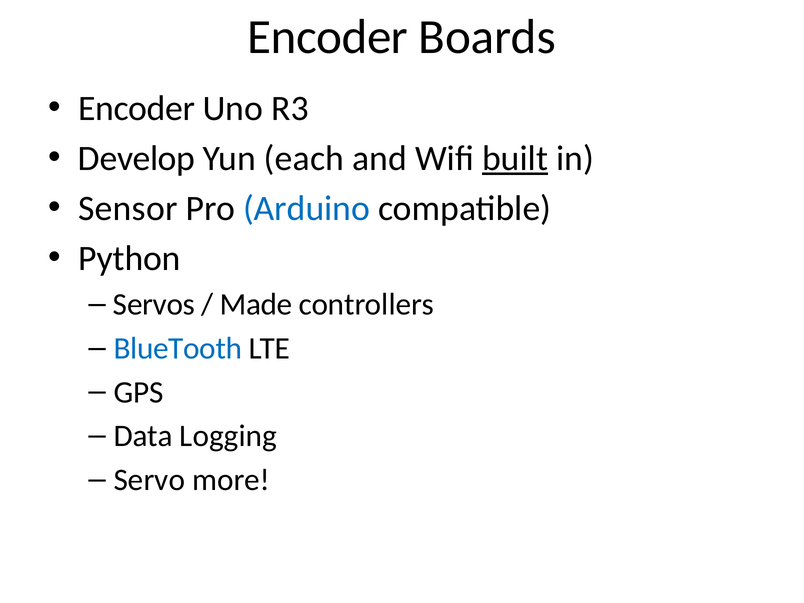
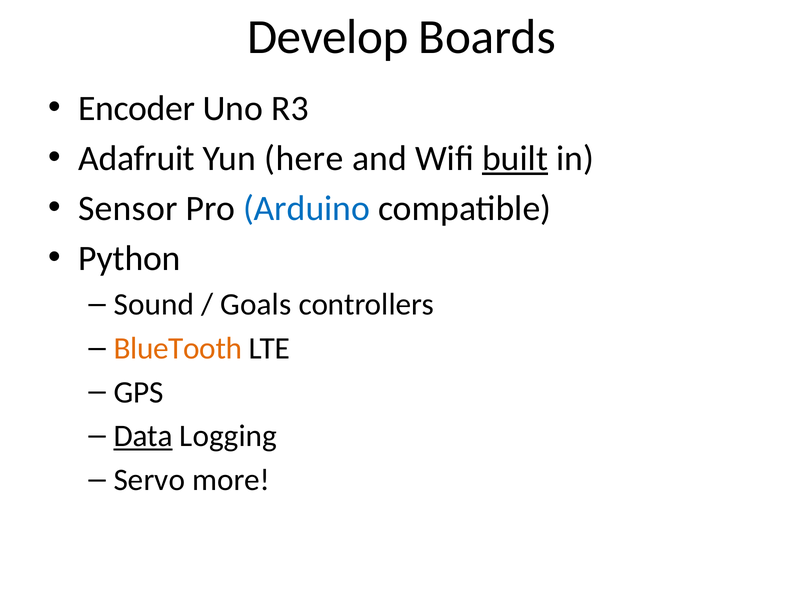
Encoder: Encoder -> Develop (328, 37)
Develop: Develop -> Adafruit (137, 158)
each: each -> here (304, 158)
Servos: Servos -> Sound (154, 305)
Made: Made -> Goals (256, 305)
BlueTooth colour: blue -> orange (178, 348)
Data underline: none -> present (143, 436)
